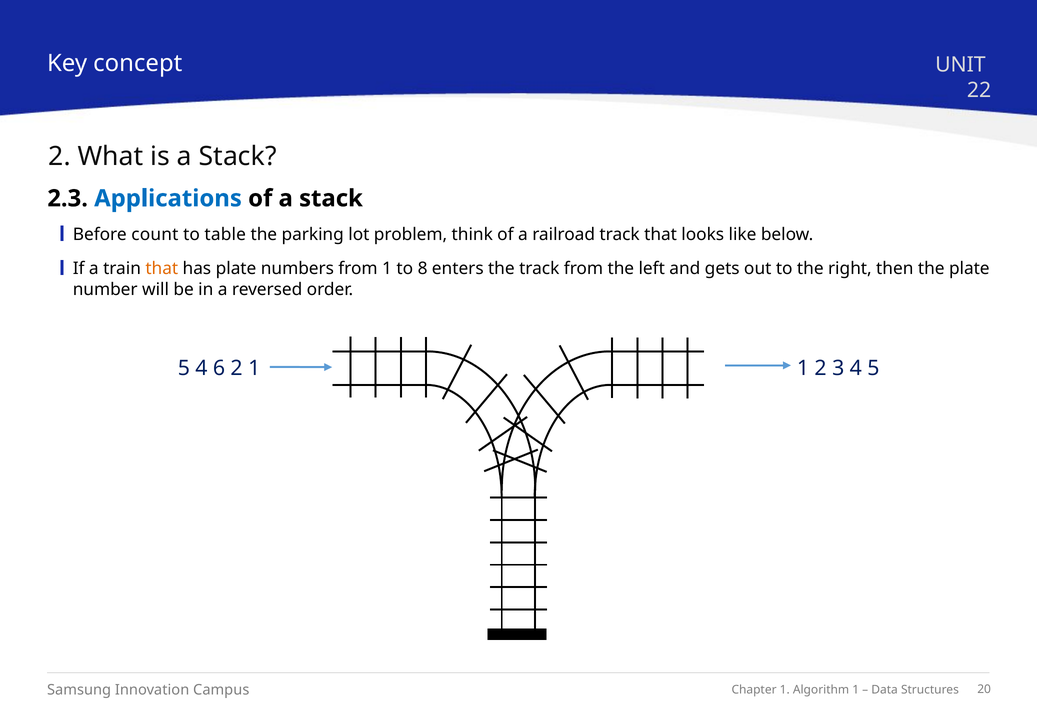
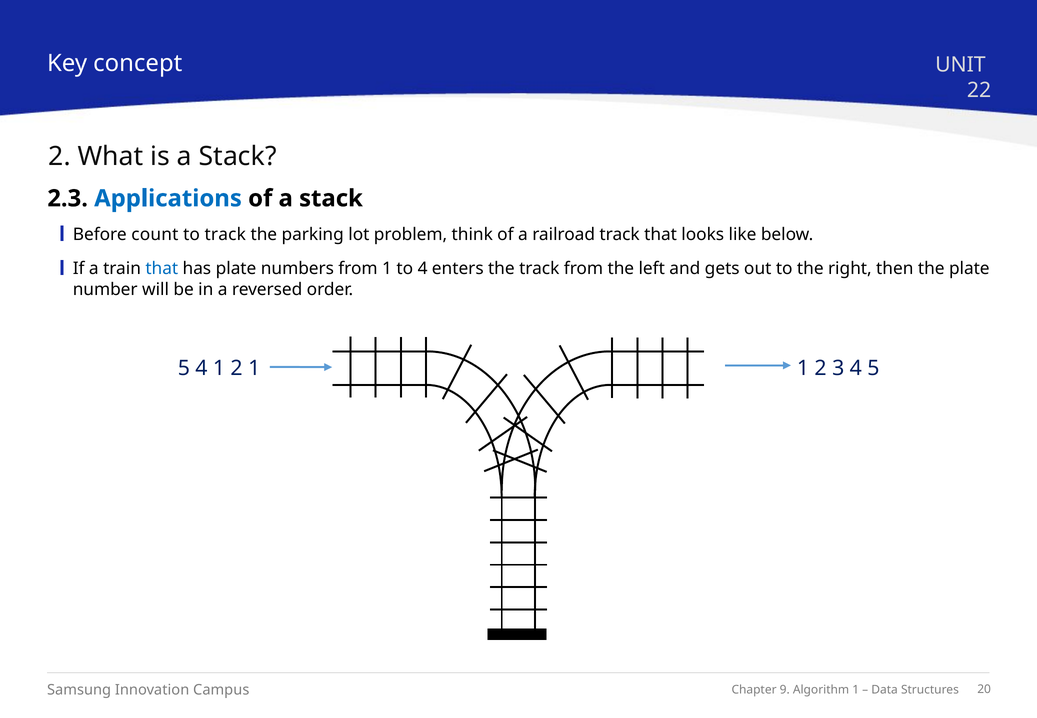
to table: table -> track (225, 234)
that colour: orange -> blue (162, 269)
to 8: 8 -> 4 (423, 269)
4 6: 6 -> 1 (219, 368)
1: 1 -> 9 (785, 690)
